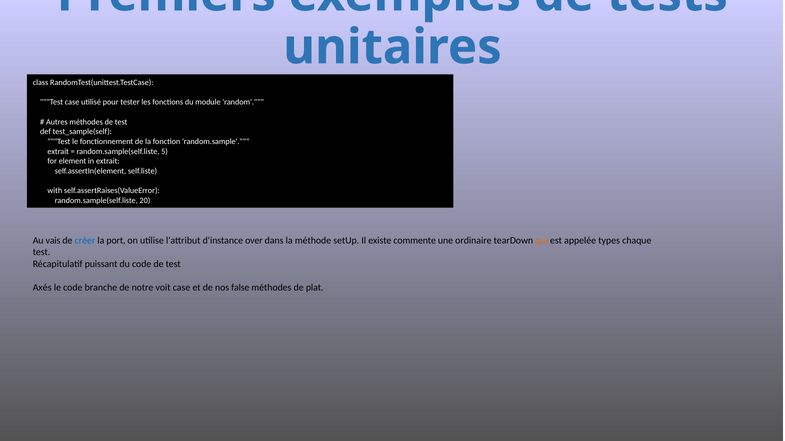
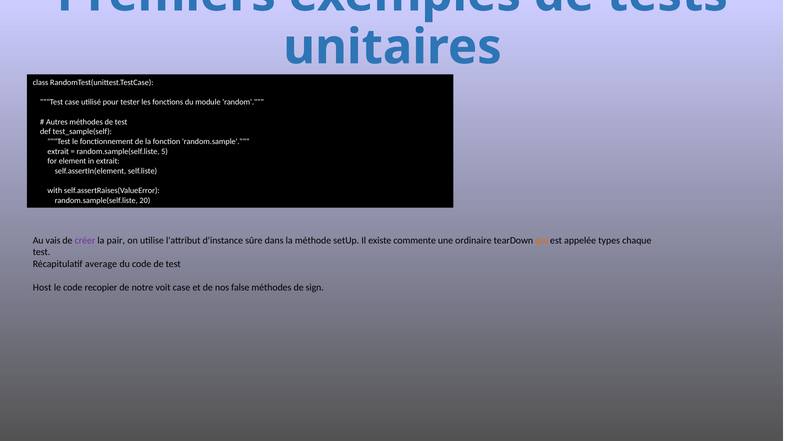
créer colour: blue -> purple (85, 241)
port: port -> pair (116, 241)
over: over -> sûre (254, 241)
puissant: puissant -> average (101, 264)
Axés: Axés -> Host (42, 288)
branche: branche -> recopier (101, 288)
plat: plat -> sign (315, 288)
